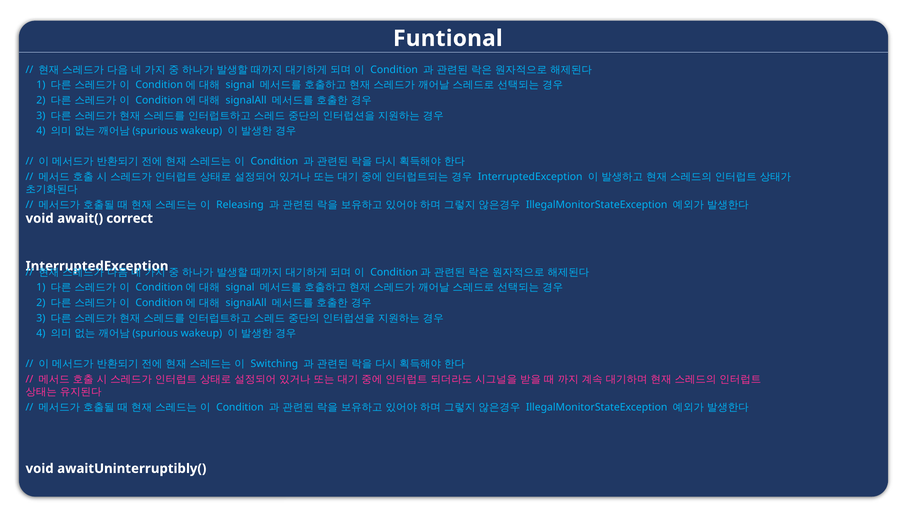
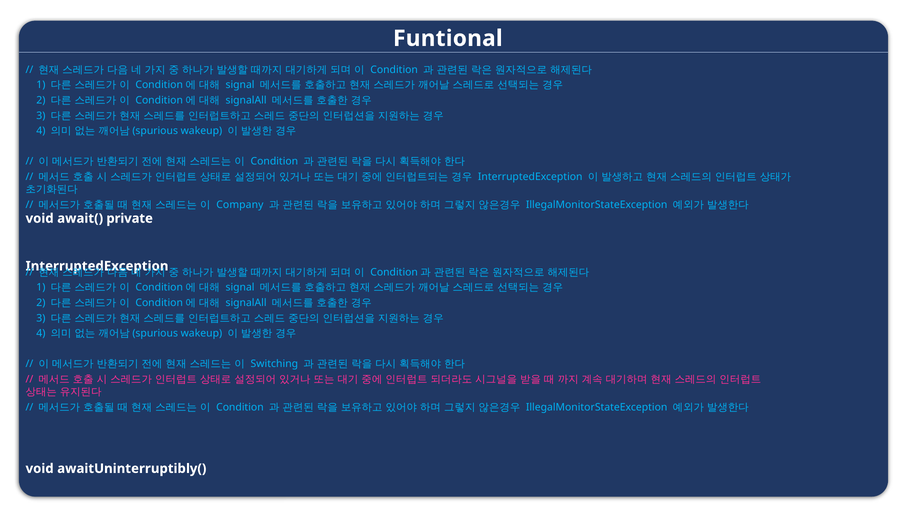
Releasing: Releasing -> Company (240, 205)
correct: correct -> private (130, 218)
